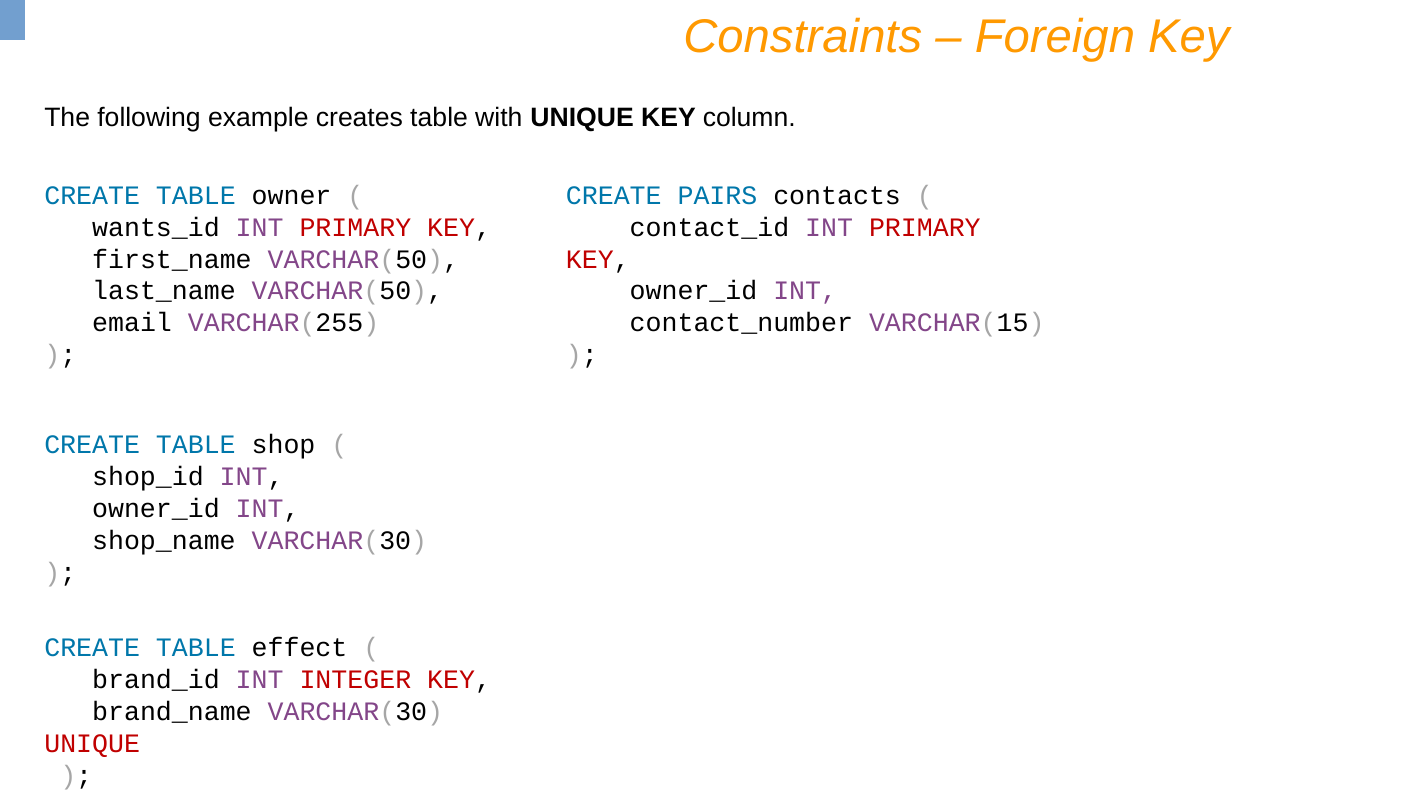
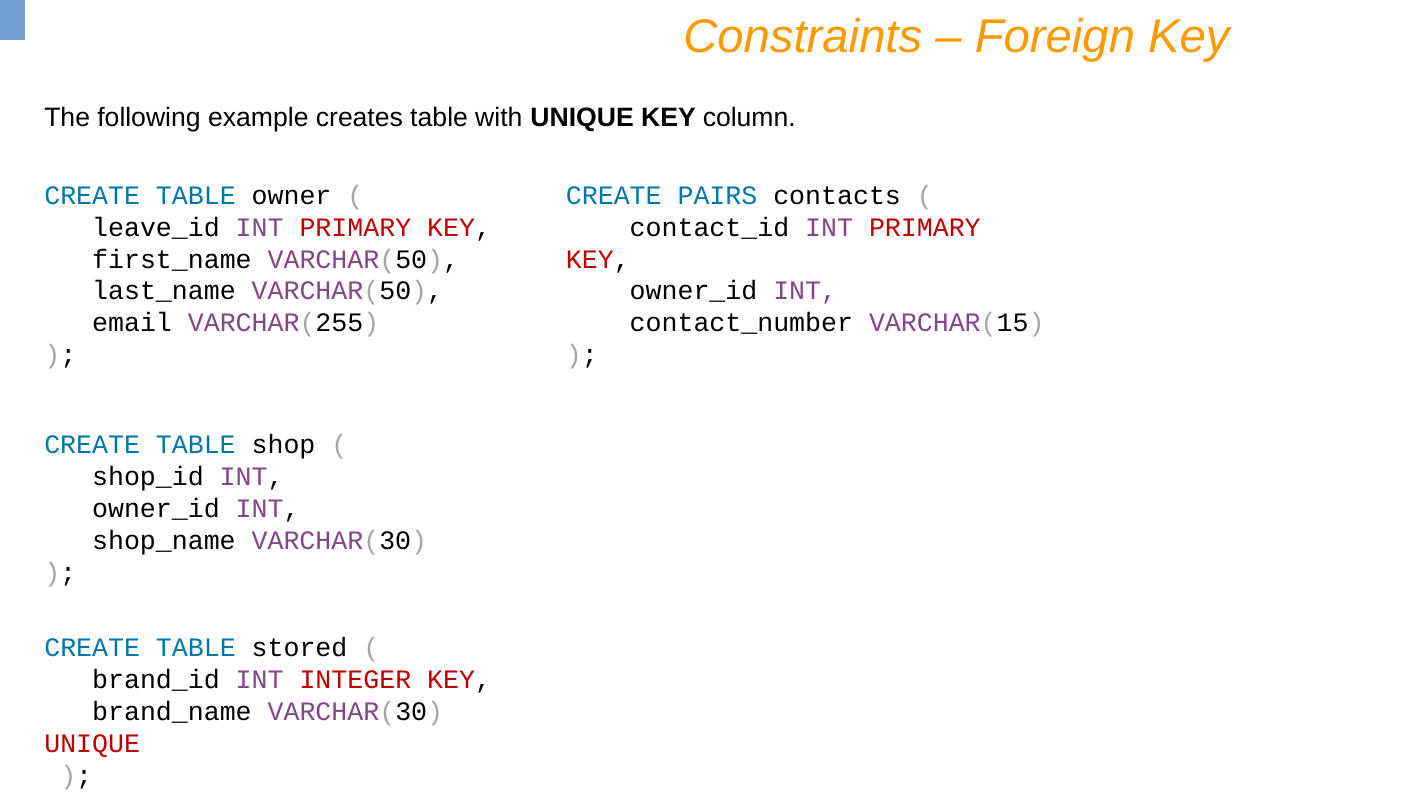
wants_id: wants_id -> leave_id (156, 227)
effect: effect -> stored (300, 648)
